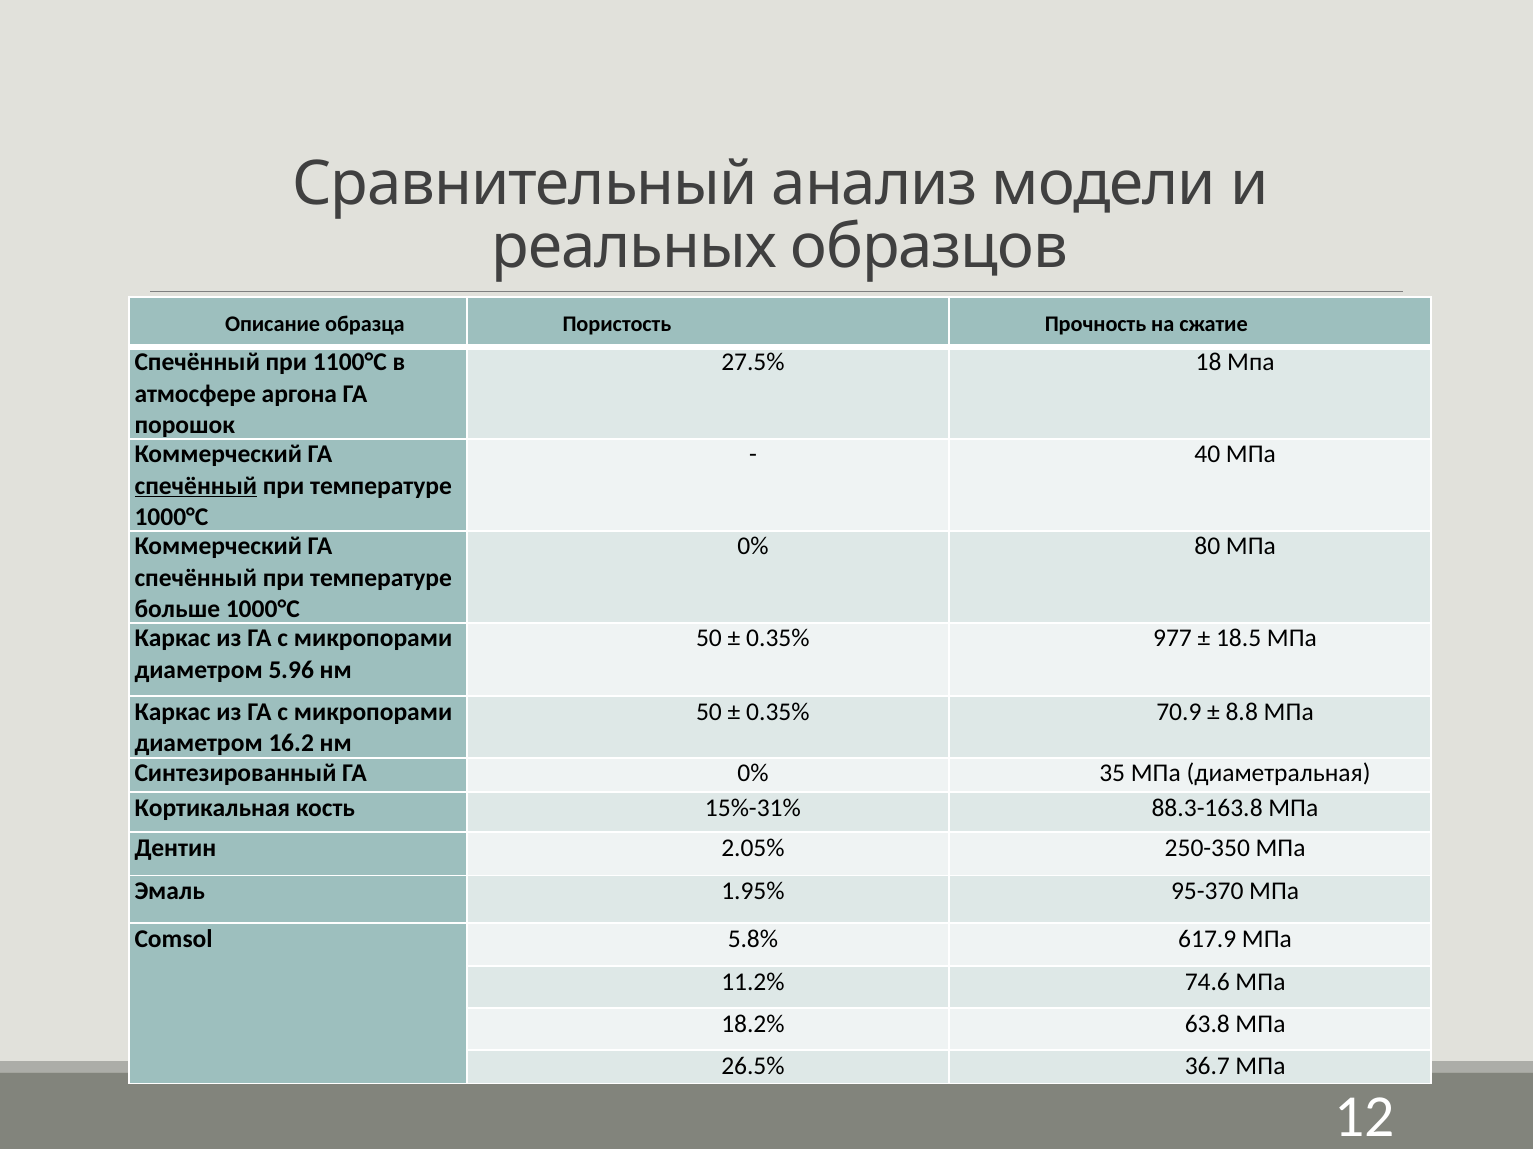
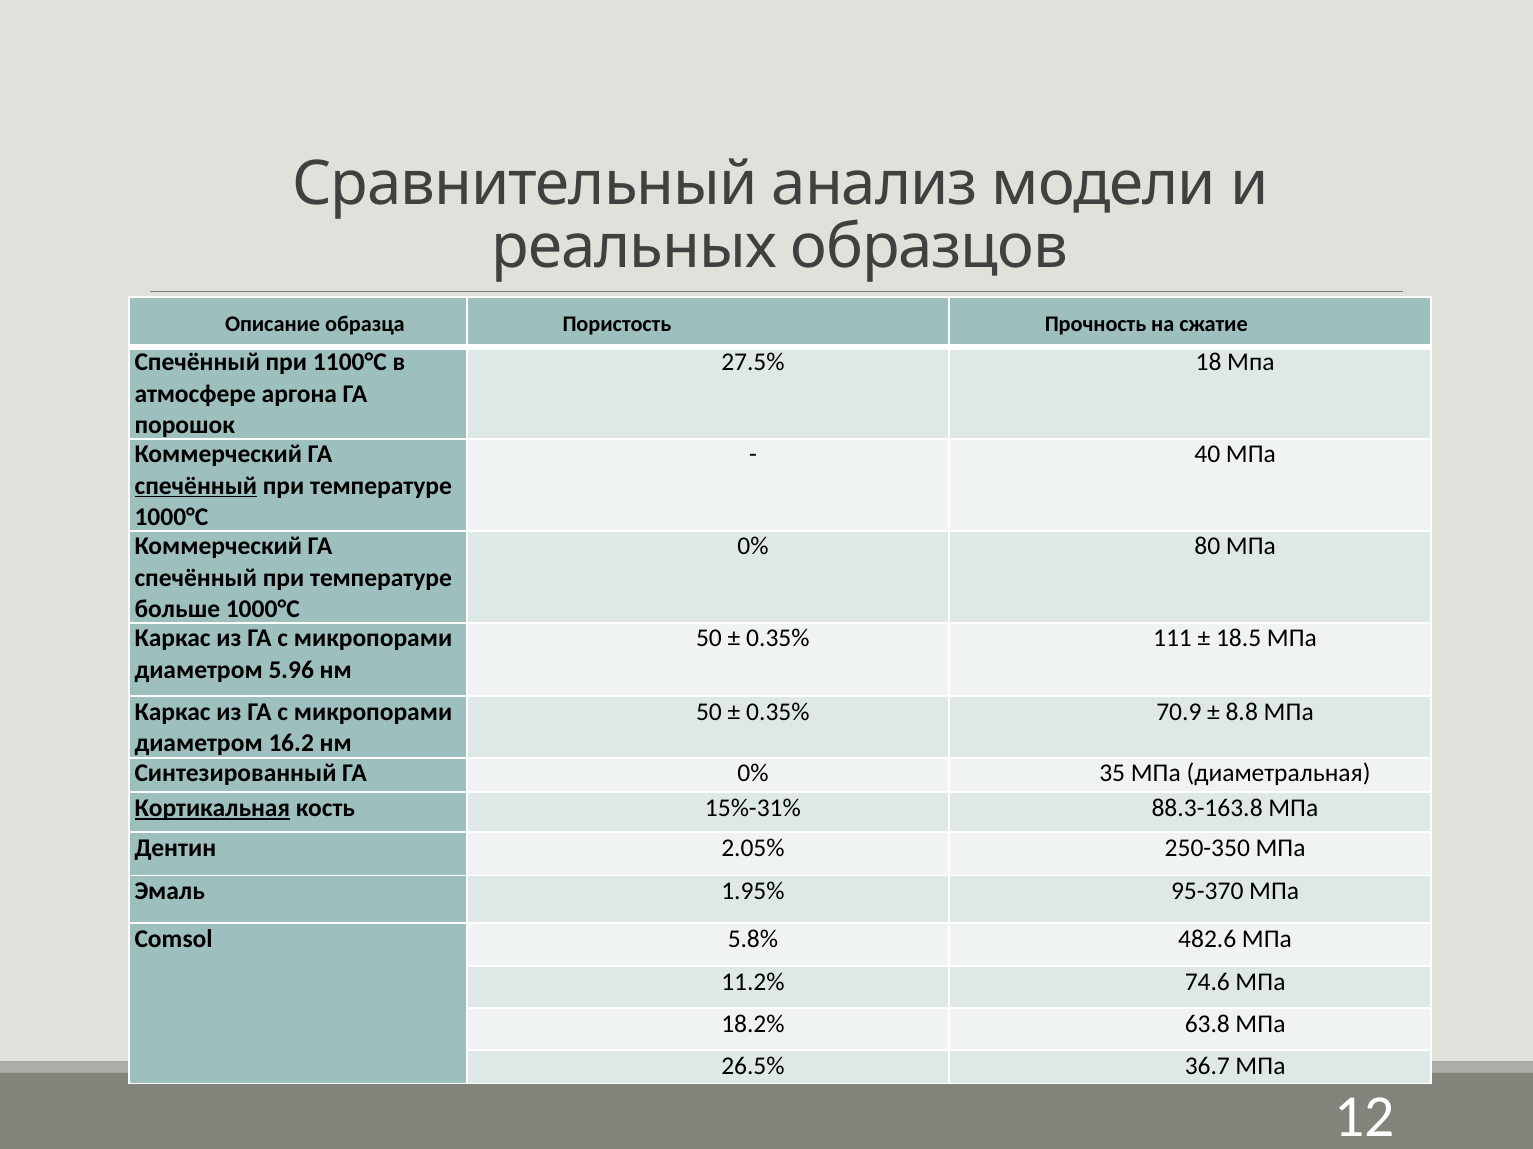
977: 977 -> 111 (1173, 639)
Кортикальная underline: none -> present (212, 808)
617.9: 617.9 -> 482.6 (1207, 939)
